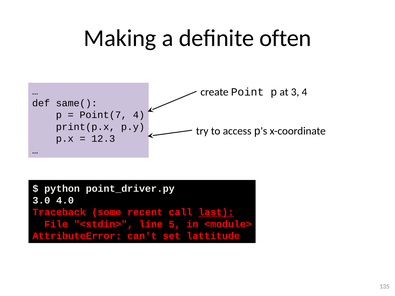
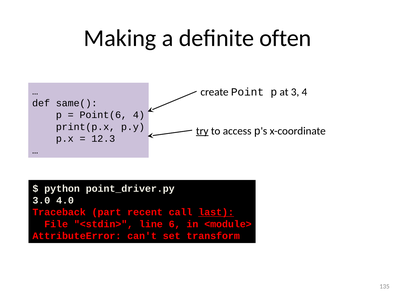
Point(7: Point(7 -> Point(6 (103, 115)
try underline: none -> present (202, 131)
some: some -> part (107, 212)
5: 5 -> 6 (175, 224)
lattitude: lattitude -> transform (213, 236)
